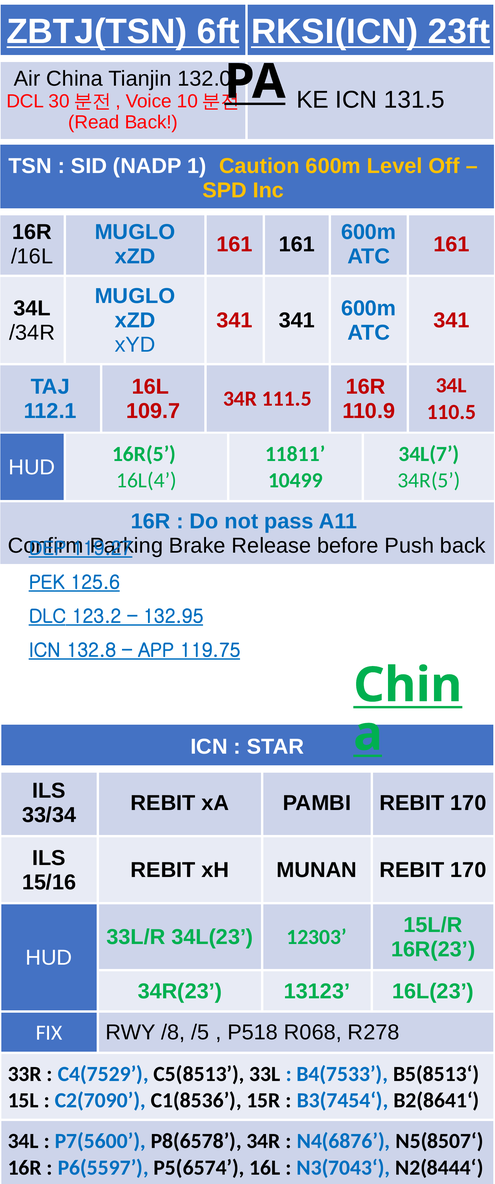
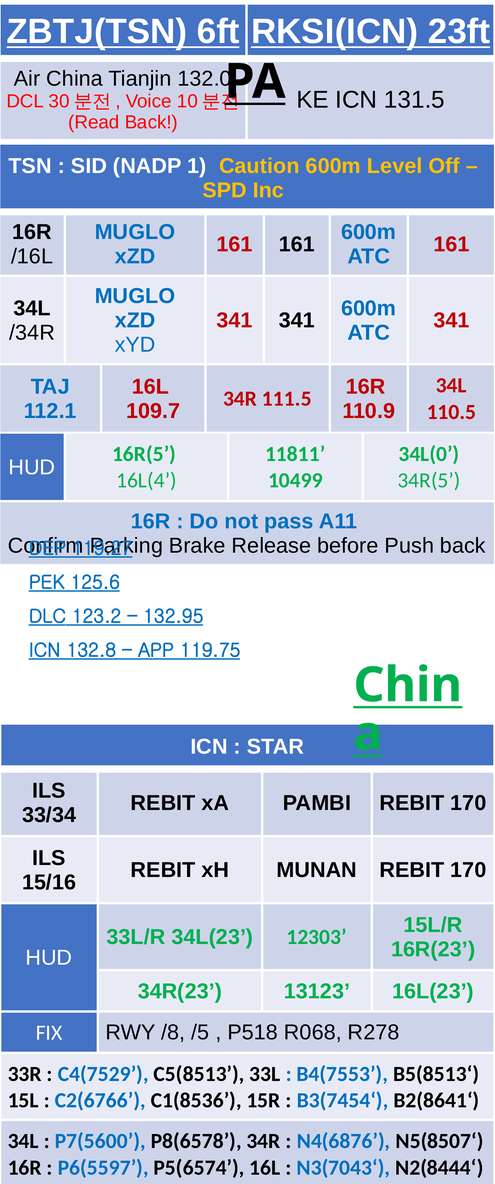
34L(7: 34L(7 -> 34L(0 (429, 454)
B4(7533: B4(7533 -> B4(7553 (342, 1074)
C2(7090: C2(7090 -> C2(6766 (100, 1101)
